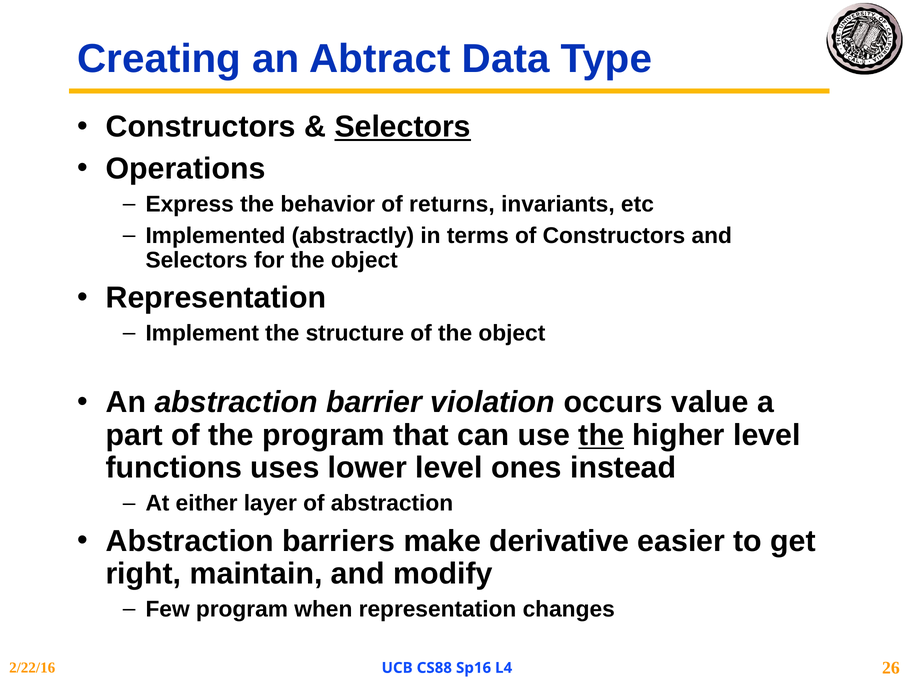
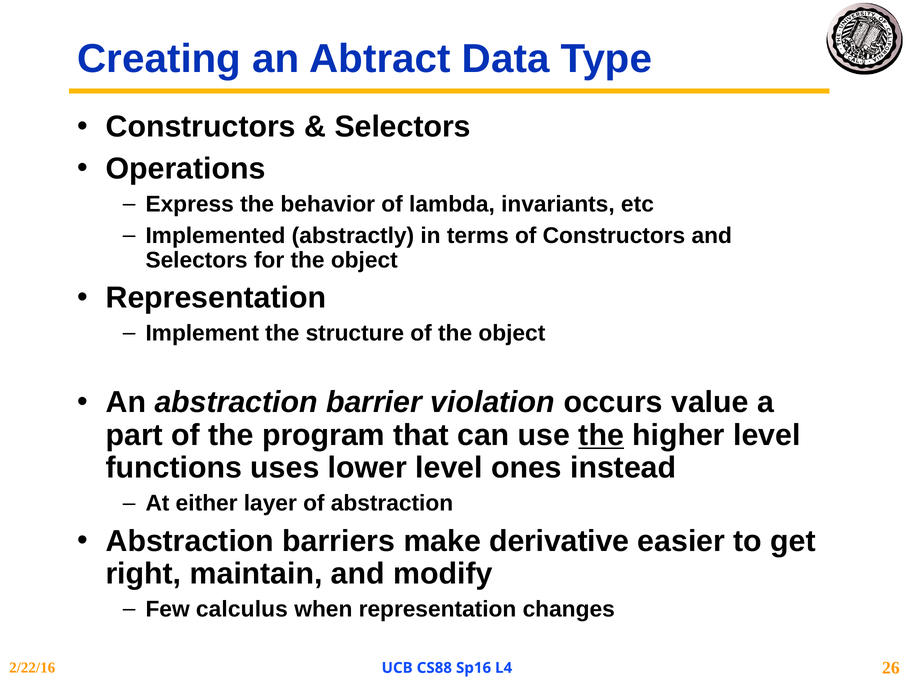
Selectors underline: present -> none (403, 127)
returns: returns -> lambda (452, 204)
Few program: program -> calculus (242, 609)
